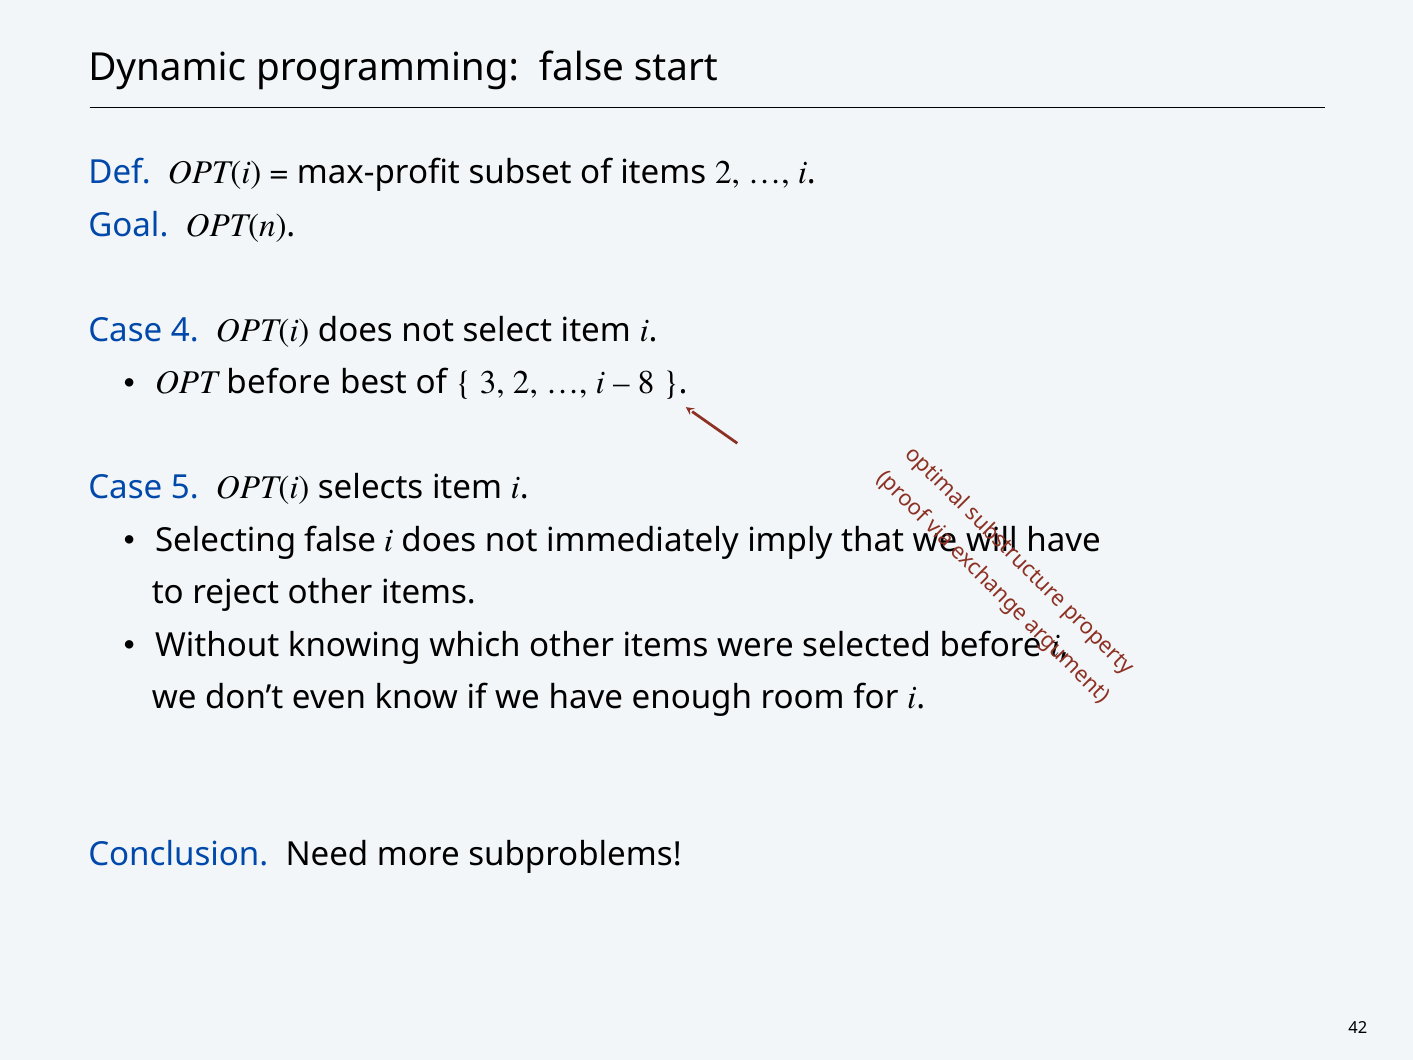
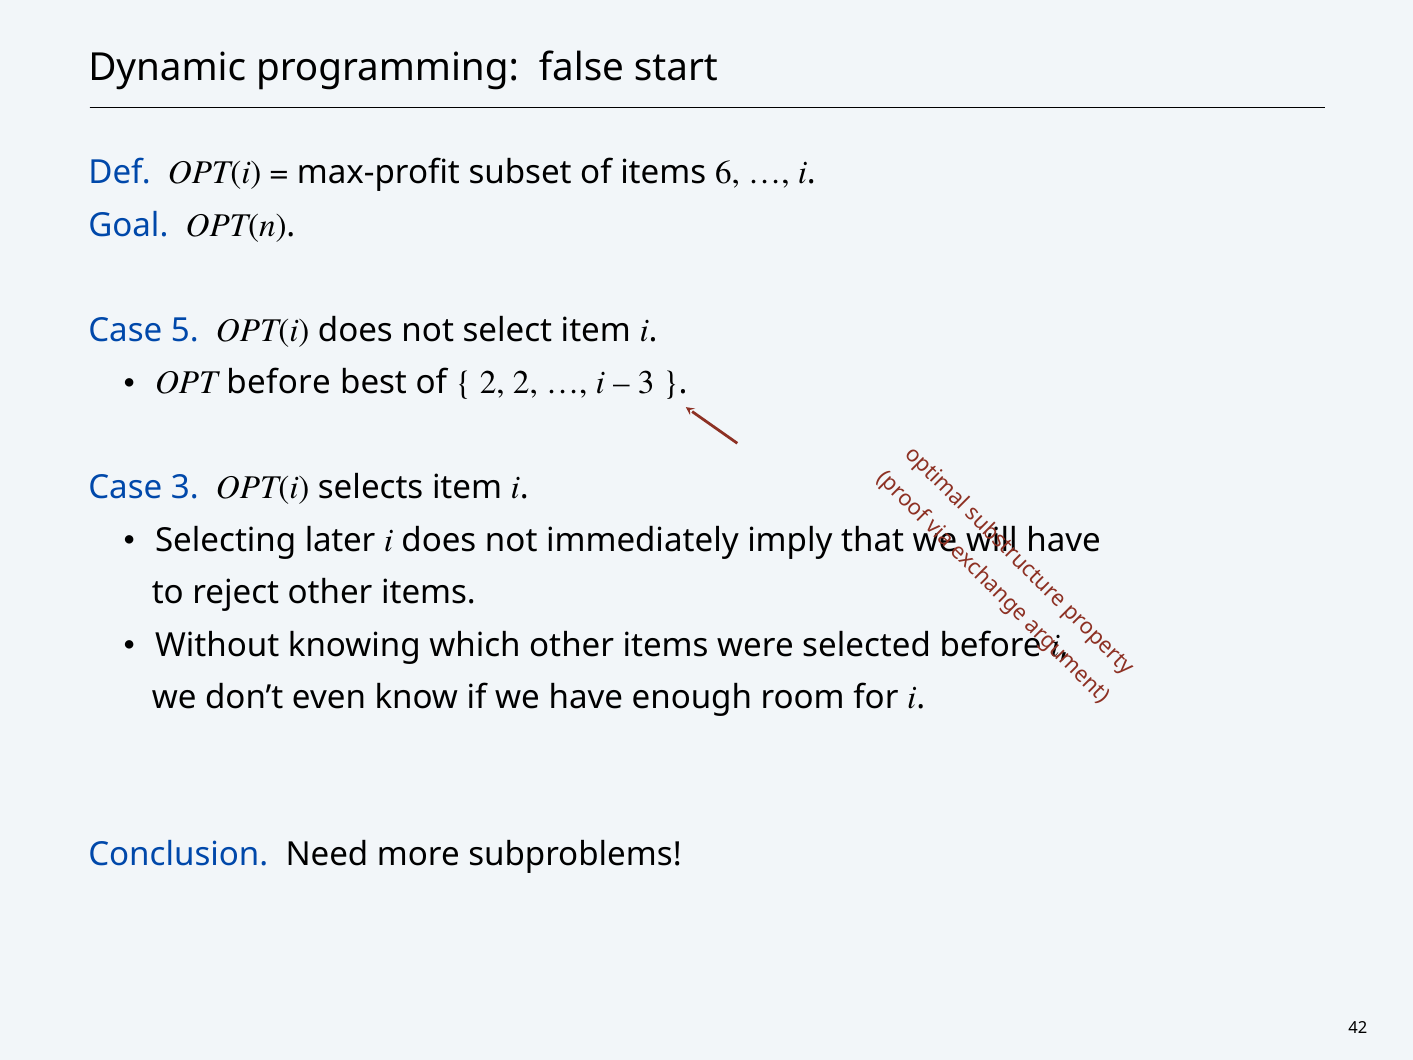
items 2: 2 -> 6 (727, 173)
4: 4 -> 5 (185, 330)
3: 3 -> 2 (492, 383)
8: 8 -> 3 (646, 383)
Case 5: 5 -> 3 (185, 488)
Selecting false: false -> later (340, 540)
